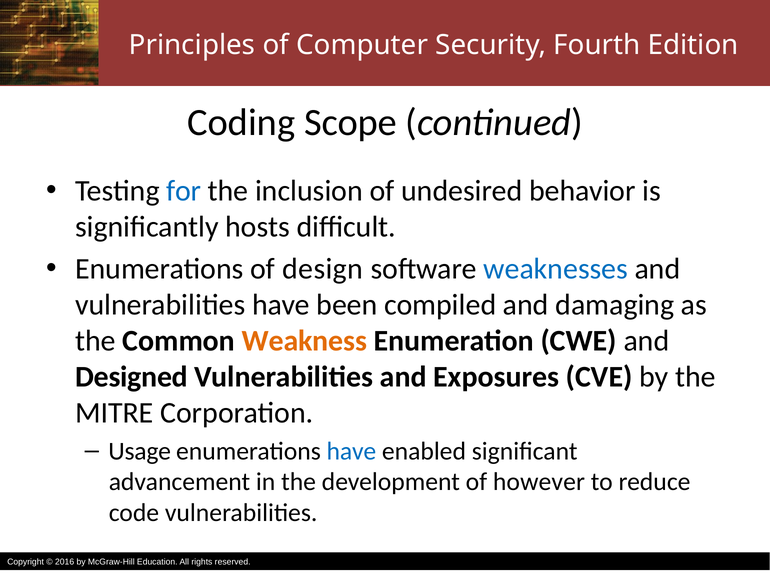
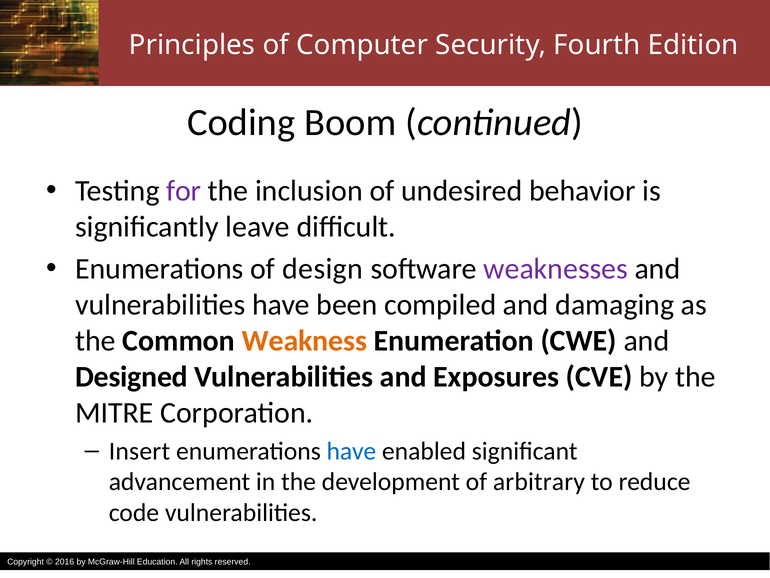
Scope: Scope -> Boom (350, 123)
for colour: blue -> purple (184, 191)
hosts: hosts -> leave (258, 227)
weaknesses colour: blue -> purple (556, 269)
Usage: Usage -> Insert (139, 451)
however: however -> arbitrary (539, 481)
